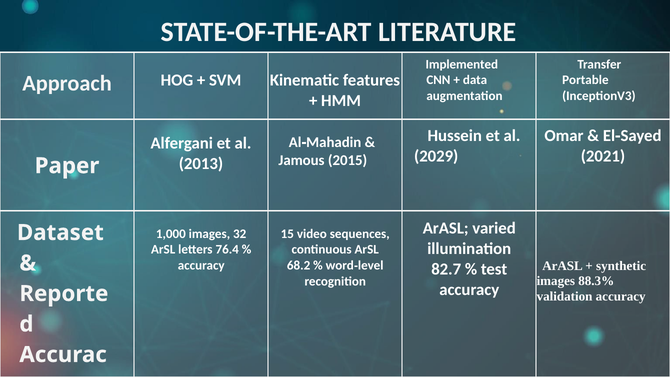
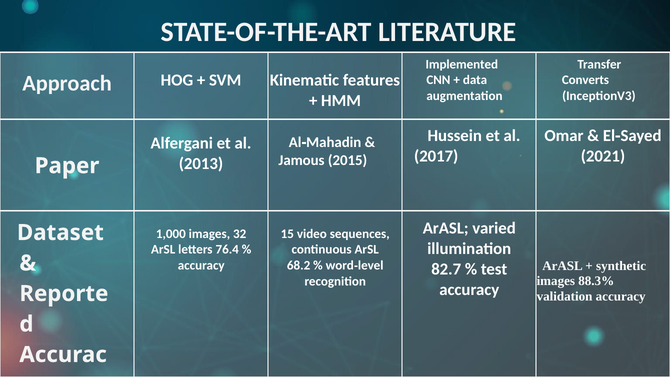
Portable: Portable -> Converts (585, 80)
2029: 2029 -> 2017 (436, 156)
